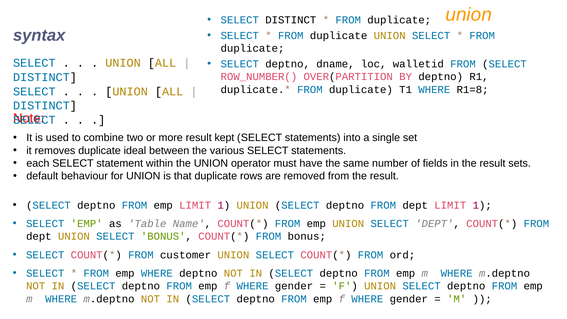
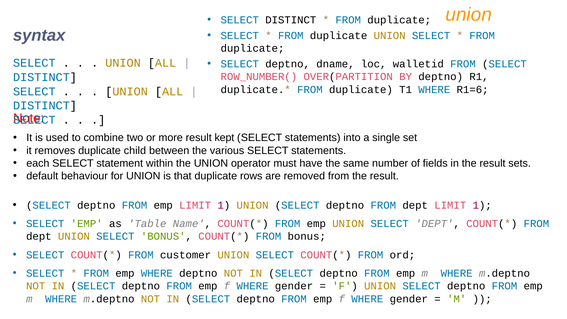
R1=8: R1=8 -> R1=6 (473, 89)
ideal: ideal -> child (135, 151)
